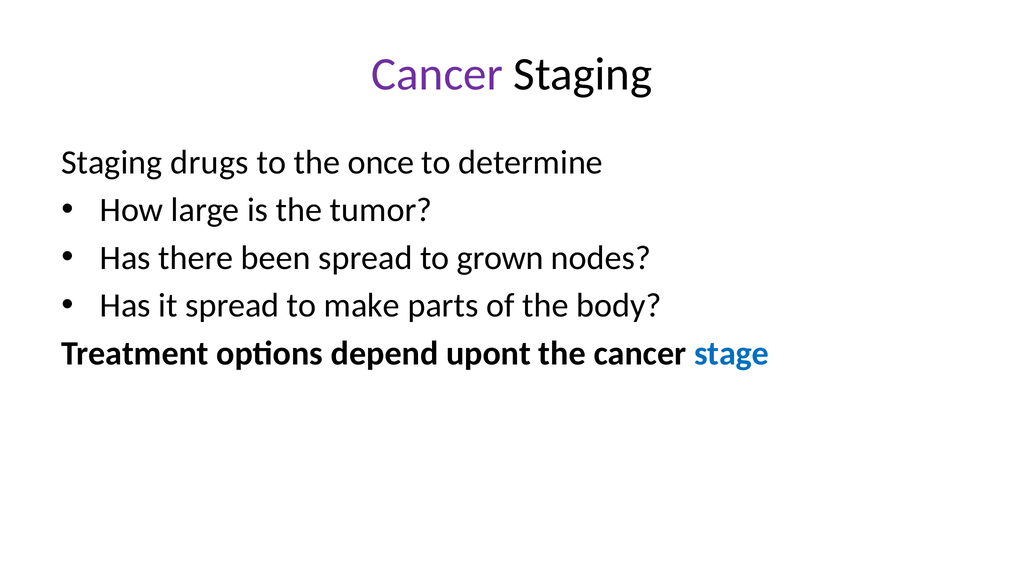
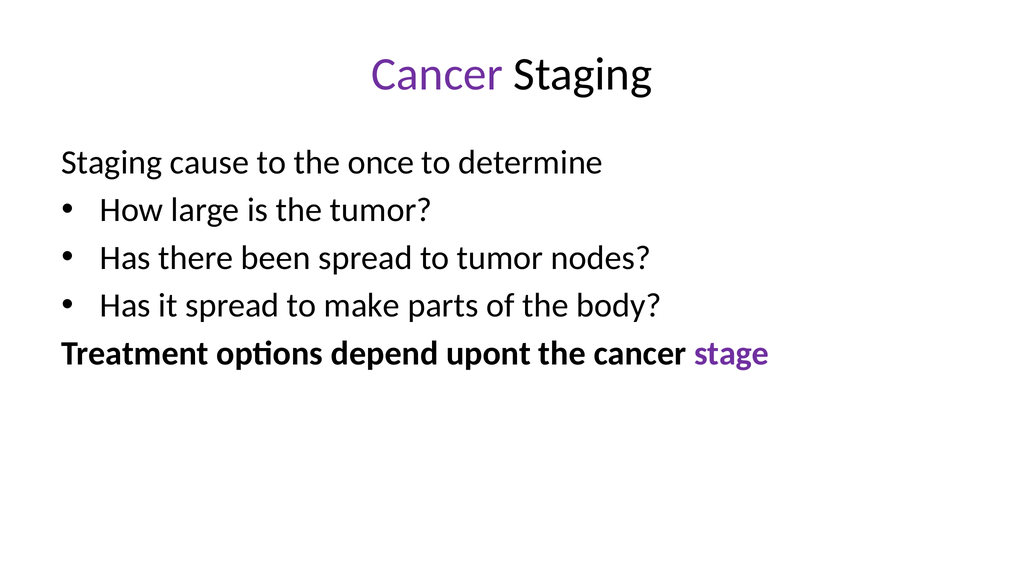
drugs: drugs -> cause (210, 162)
to grown: grown -> tumor (500, 258)
stage colour: blue -> purple (731, 354)
